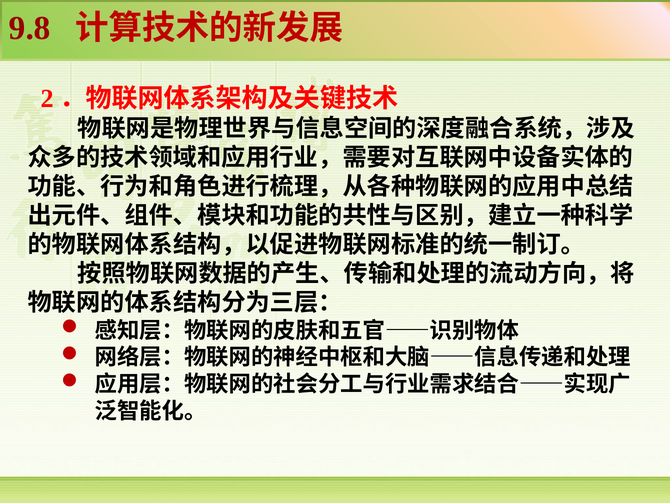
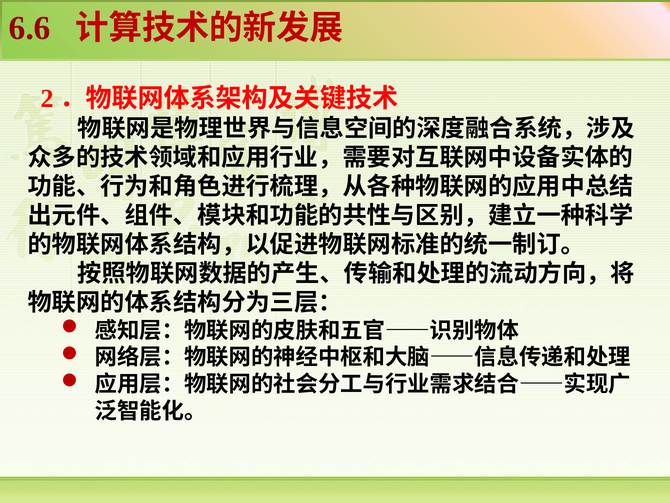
9.8: 9.8 -> 6.6 (30, 28)
